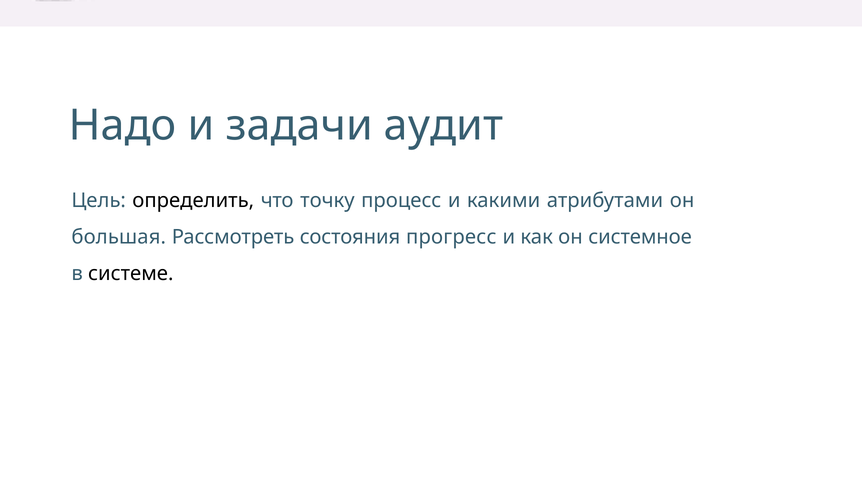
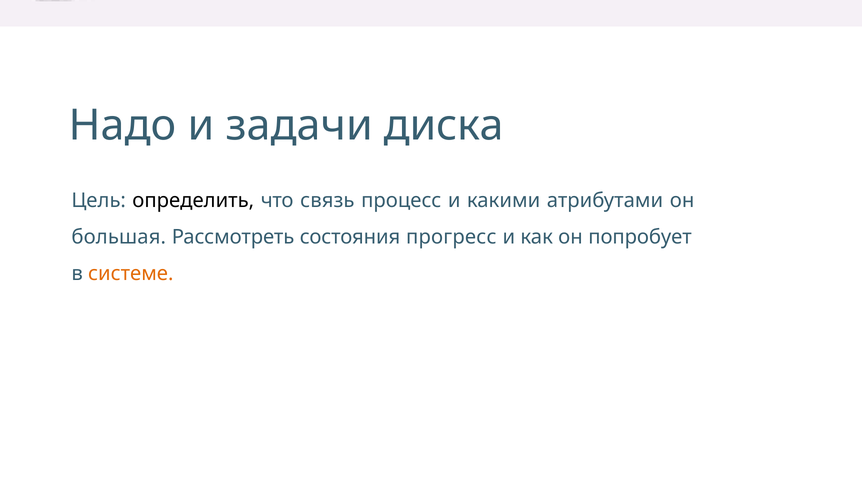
аудит: аудит -> диска (444, 126)
точку: точку -> связь (327, 201)
системное: системное -> попробует (640, 237)
системе colour: black -> orange (131, 274)
